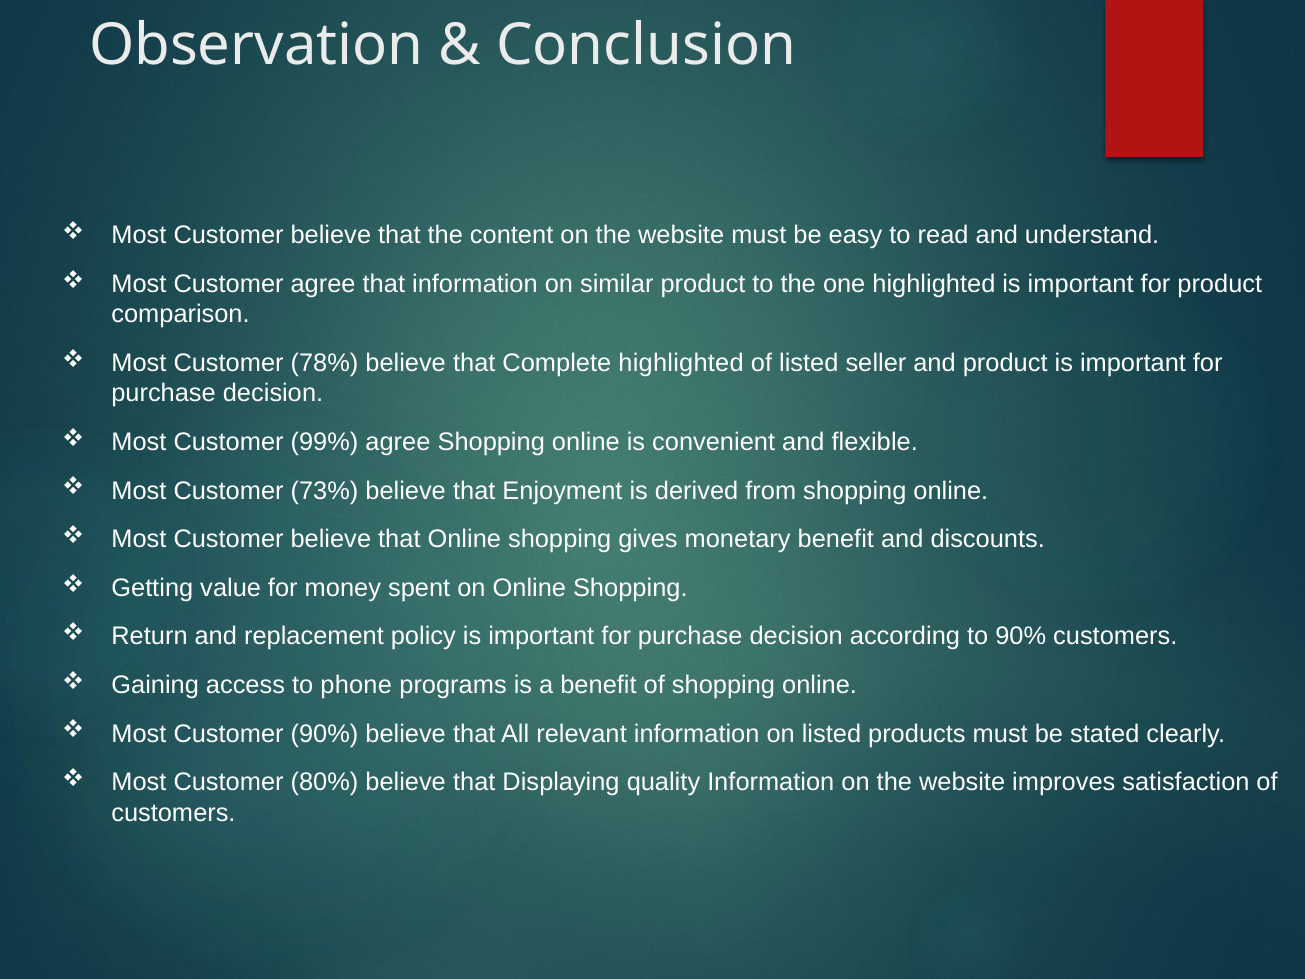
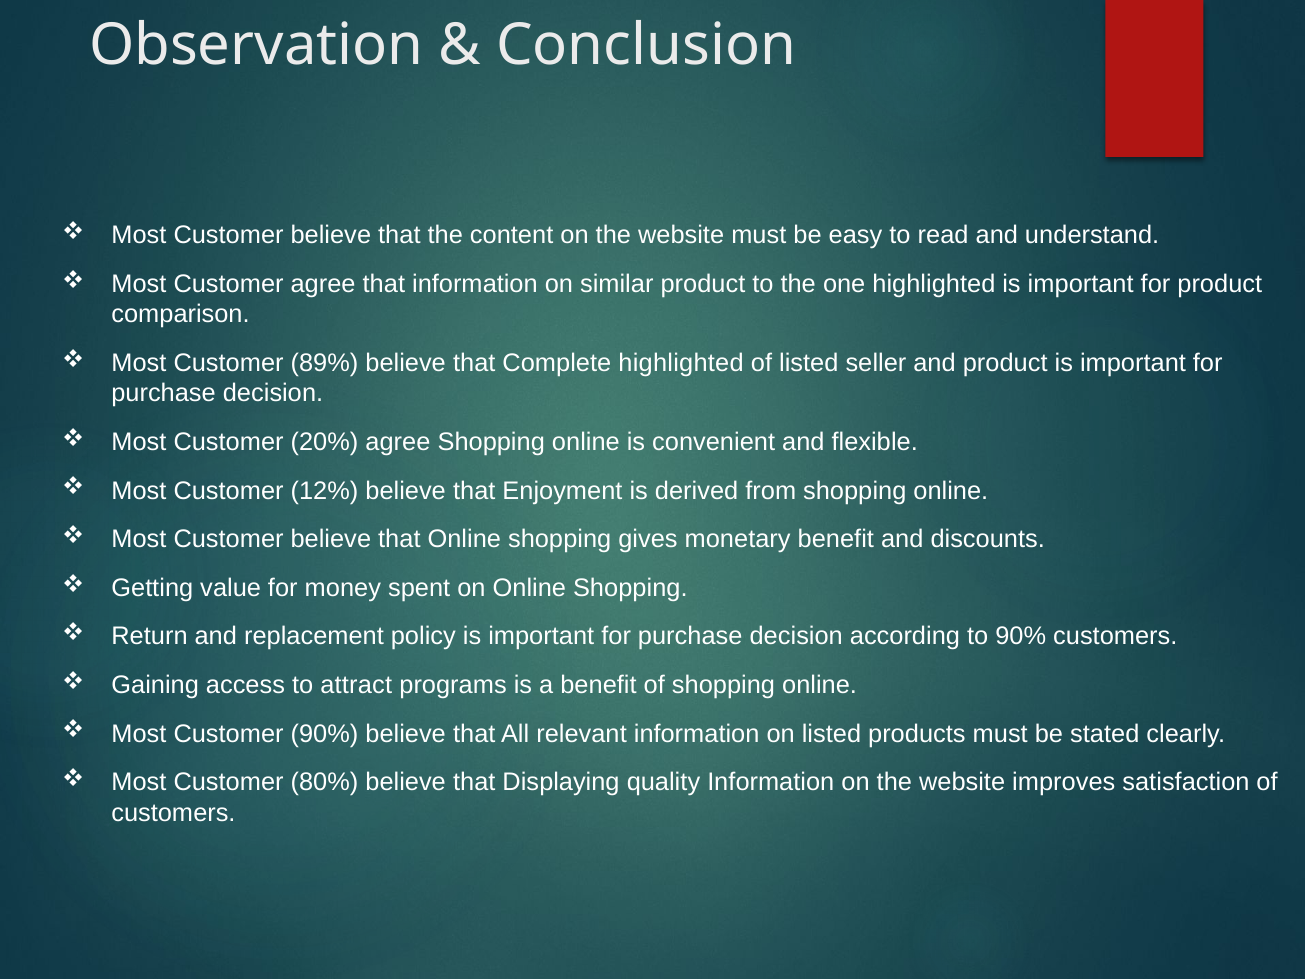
78%: 78% -> 89% (324, 363)
99%: 99% -> 20% (324, 442)
73%: 73% -> 12% (324, 491)
phone: phone -> attract (356, 685)
